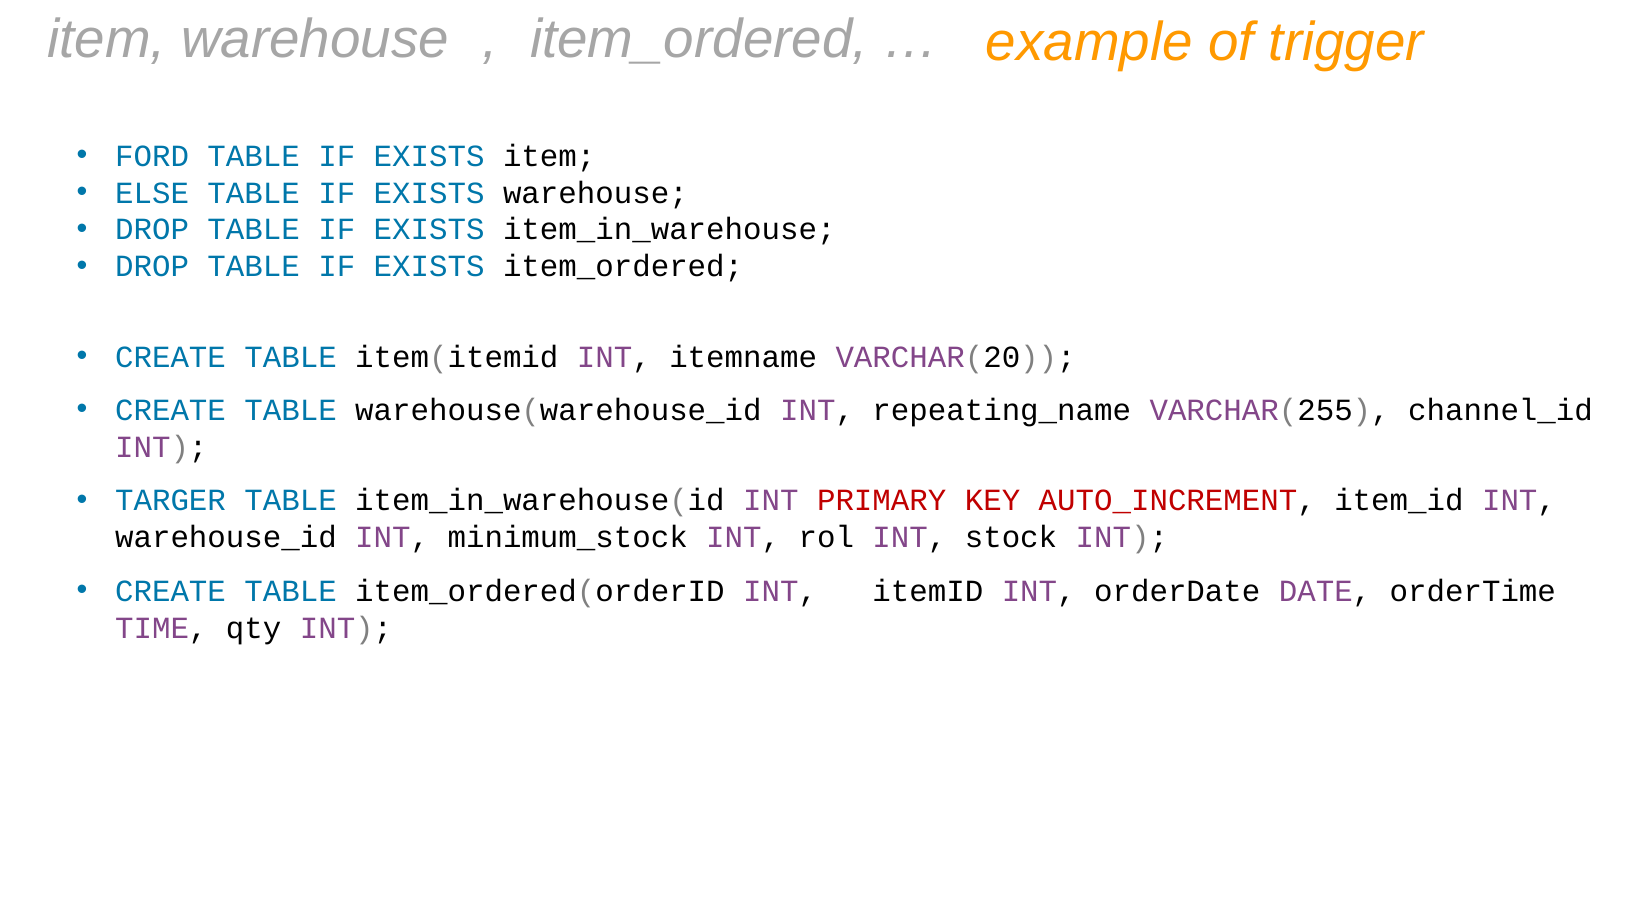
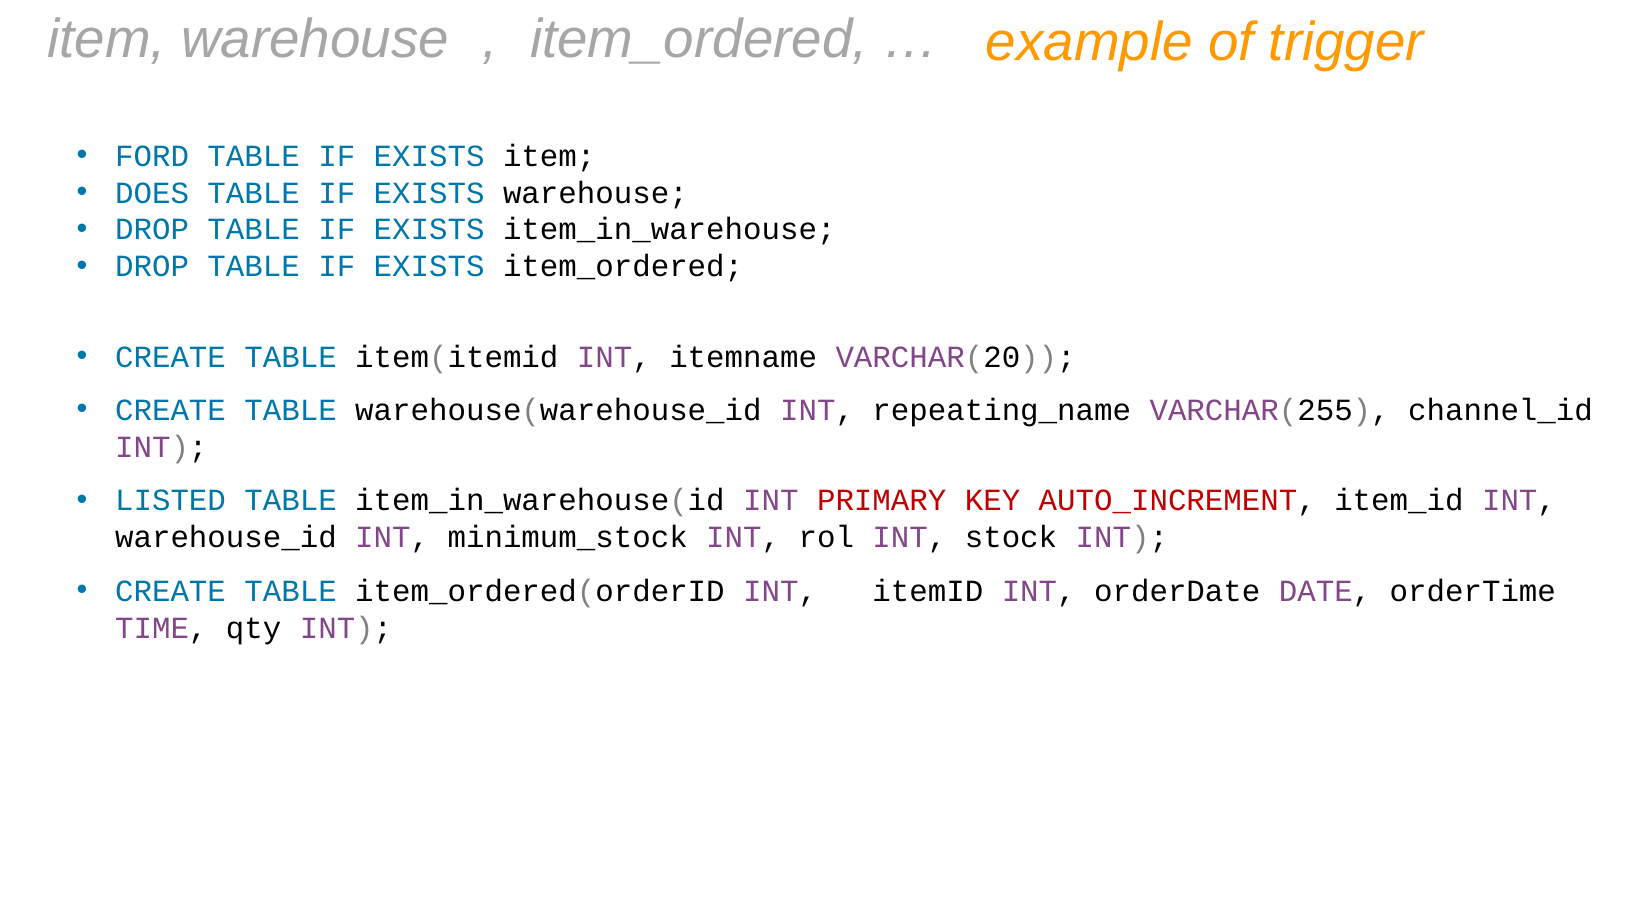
ELSE: ELSE -> DOES (152, 193)
TARGER: TARGER -> LISTED (171, 501)
